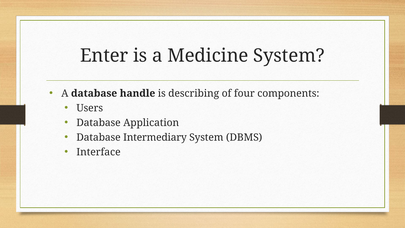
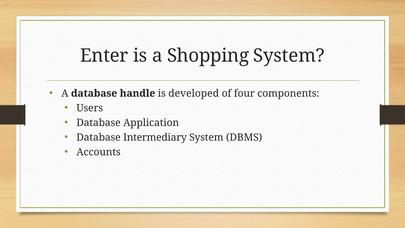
Medicine: Medicine -> Shopping (208, 56)
describing: describing -> developed (194, 93)
Interface: Interface -> Accounts (99, 152)
